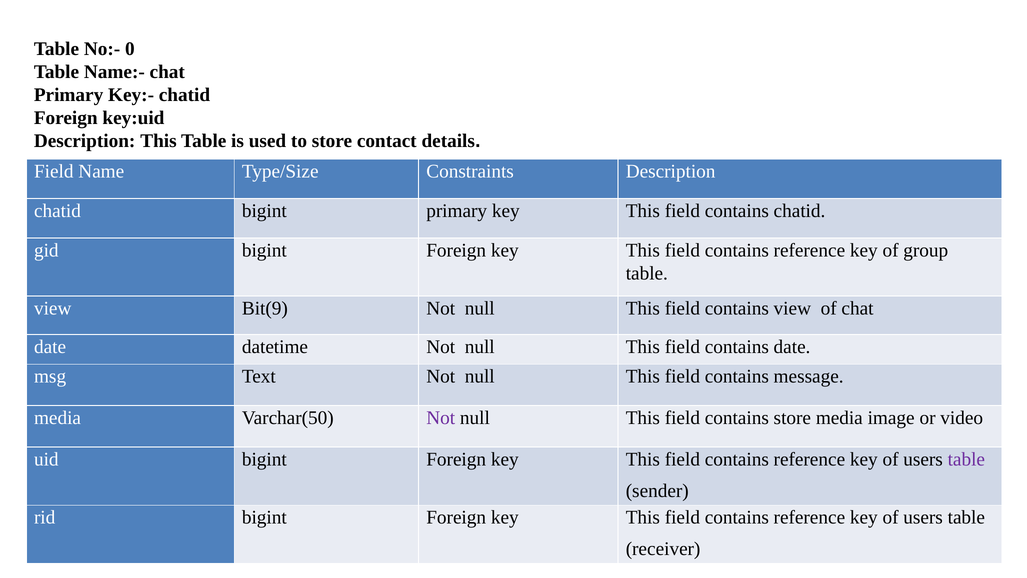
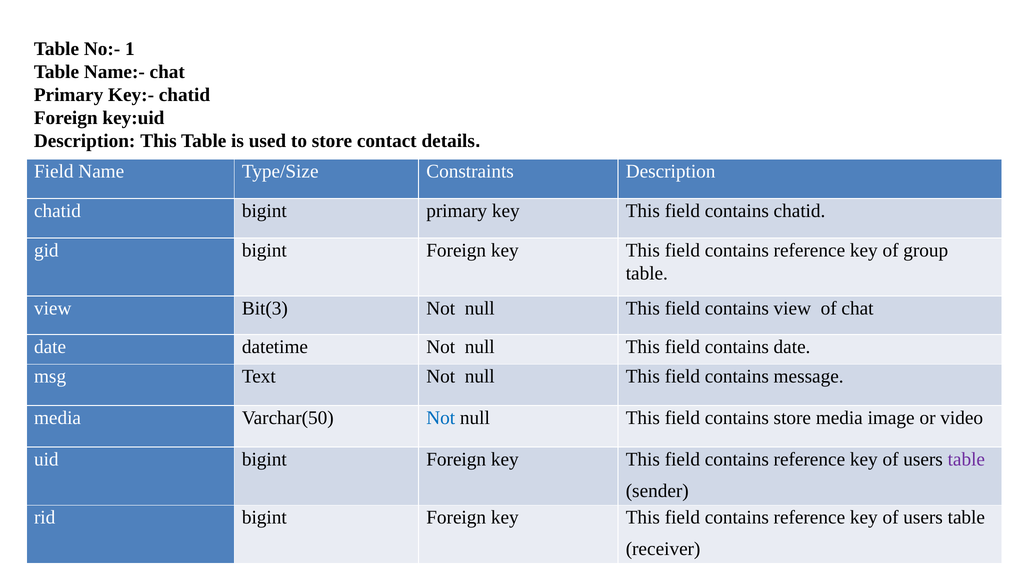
0: 0 -> 1 (130, 49)
Bit(9: Bit(9 -> Bit(3 (265, 308)
Not colour: purple -> blue (441, 418)
